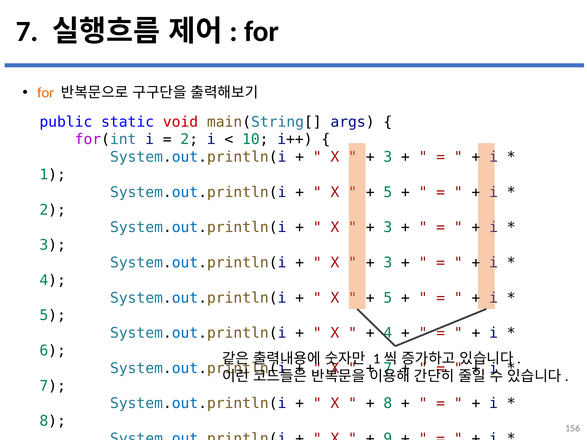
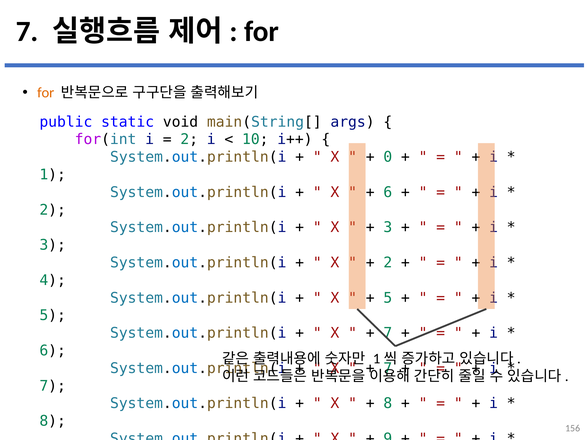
void colour: red -> black (181, 122)
3: 3 -> 0 (388, 157)
5: 5 -> 6 (388, 192)
3: 3 -> 2 (388, 263)
4: 4 -> 7 (388, 333)
